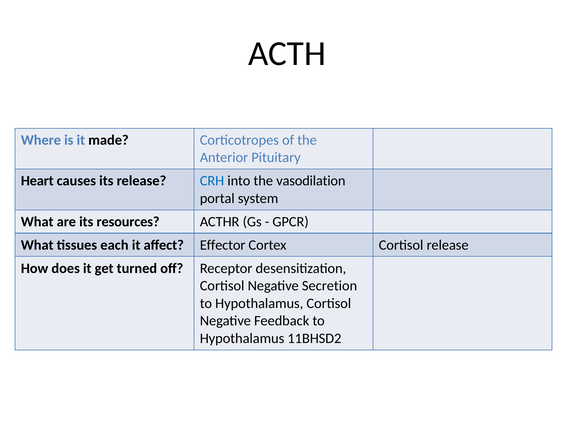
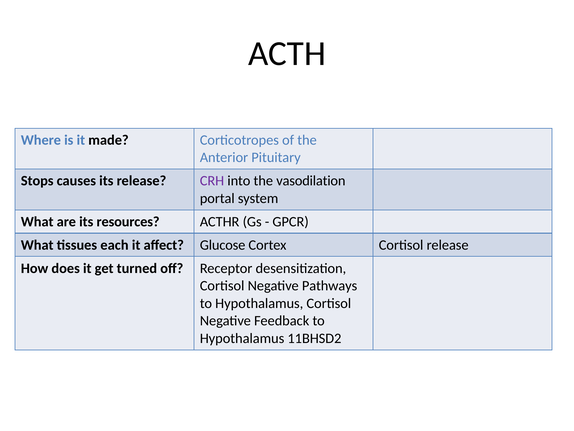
Heart: Heart -> Stops (37, 181)
CRH colour: blue -> purple (212, 181)
Effector: Effector -> Glucose (223, 245)
Secretion: Secretion -> Pathways (330, 285)
